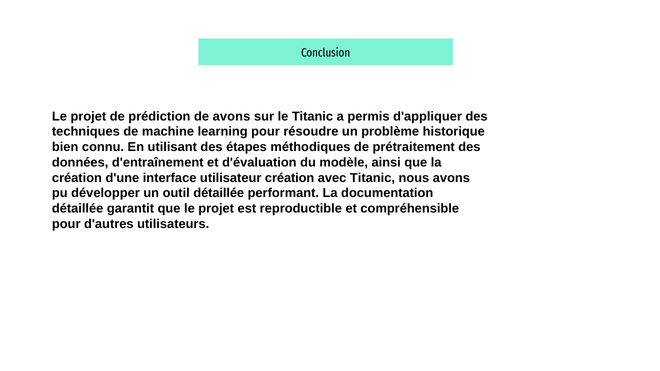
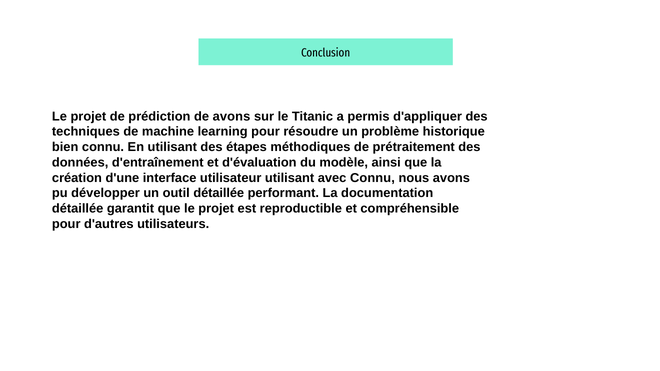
utilisateur création: création -> utilisant (290, 178)
avec Titanic: Titanic -> Connu (372, 178)
